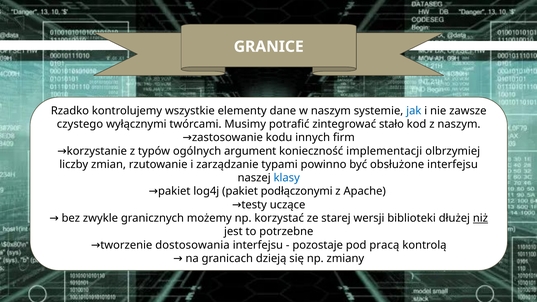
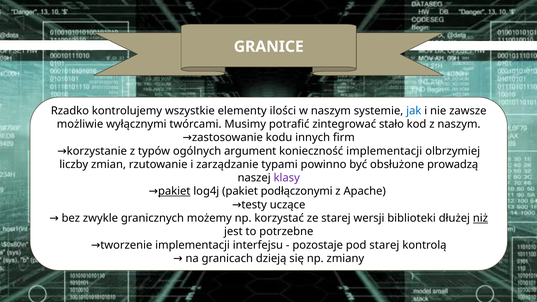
dane: dane -> ilości (283, 111)
czystego: czystego -> możliwie (80, 124)
obsłużone interfejsu: interfejsu -> prowadzą (453, 164)
klasy colour: blue -> purple (287, 178)
pakiet underline: none -> present (174, 191)
dostosowania: dostosowania -> implementacji (193, 245)
pod pracą: pracą -> starej (384, 245)
